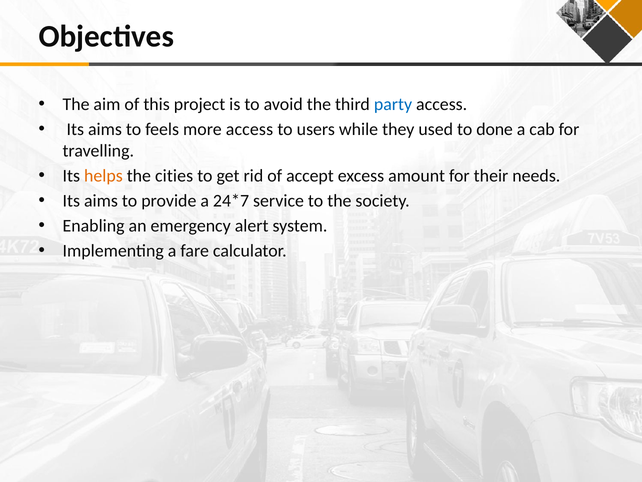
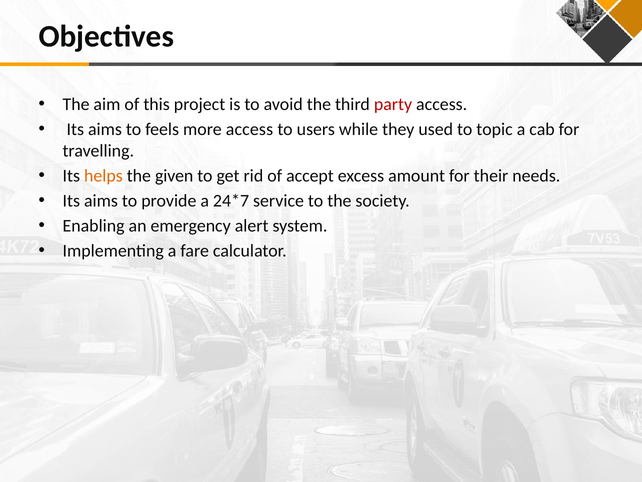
party colour: blue -> red (393, 104)
done: done -> topic (495, 129)
cities: cities -> given (174, 176)
